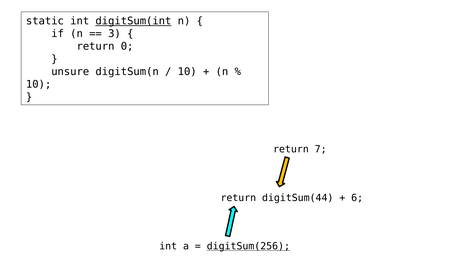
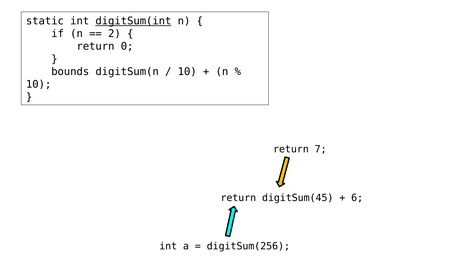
3: 3 -> 2 (114, 34)
unsure: unsure -> bounds (70, 72)
digitSum(44: digitSum(44 -> digitSum(45 (298, 198)
digitSum(256 underline: present -> none (248, 246)
